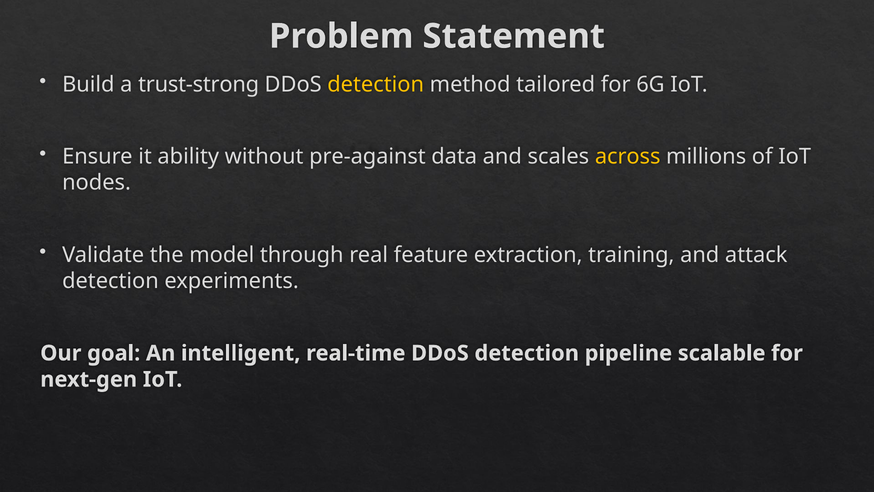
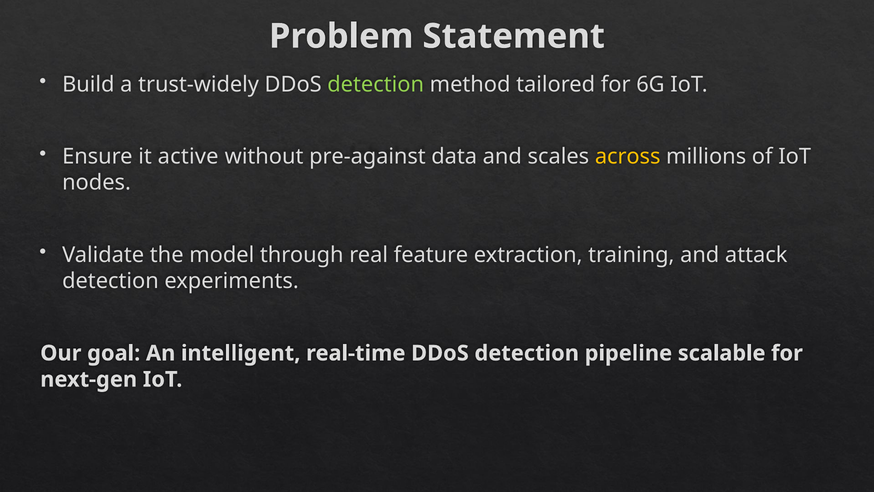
trust-strong: trust-strong -> trust-widely (199, 84)
detection colour: yellow -> light green (376, 84)
ability: ability -> active (188, 156)
